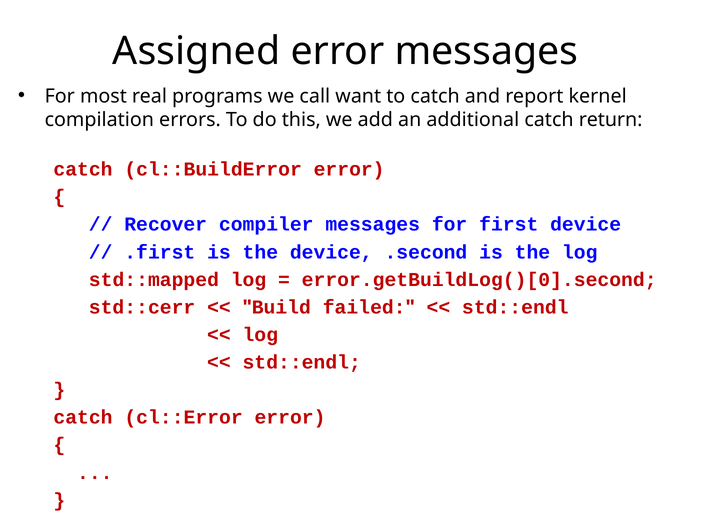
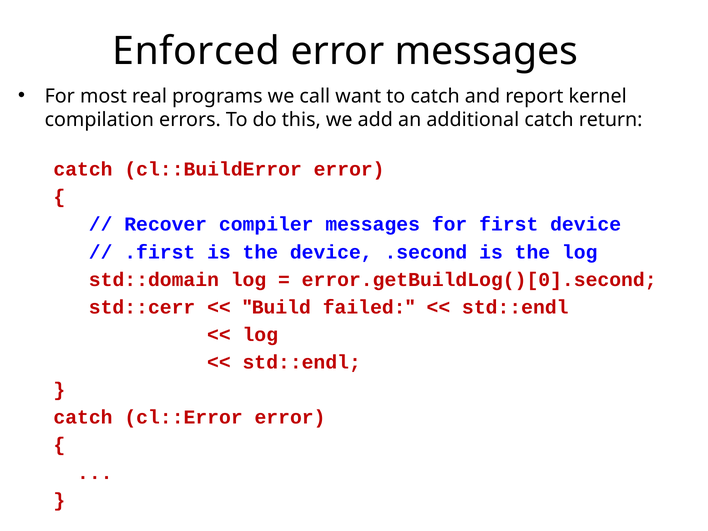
Assigned: Assigned -> Enforced (196, 51)
std::mapped: std::mapped -> std::domain (154, 280)
